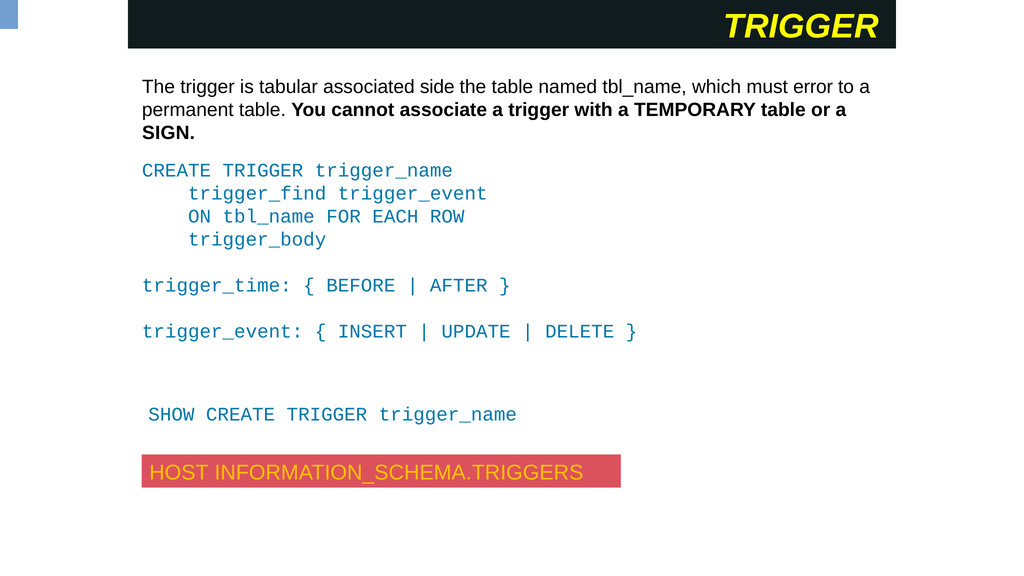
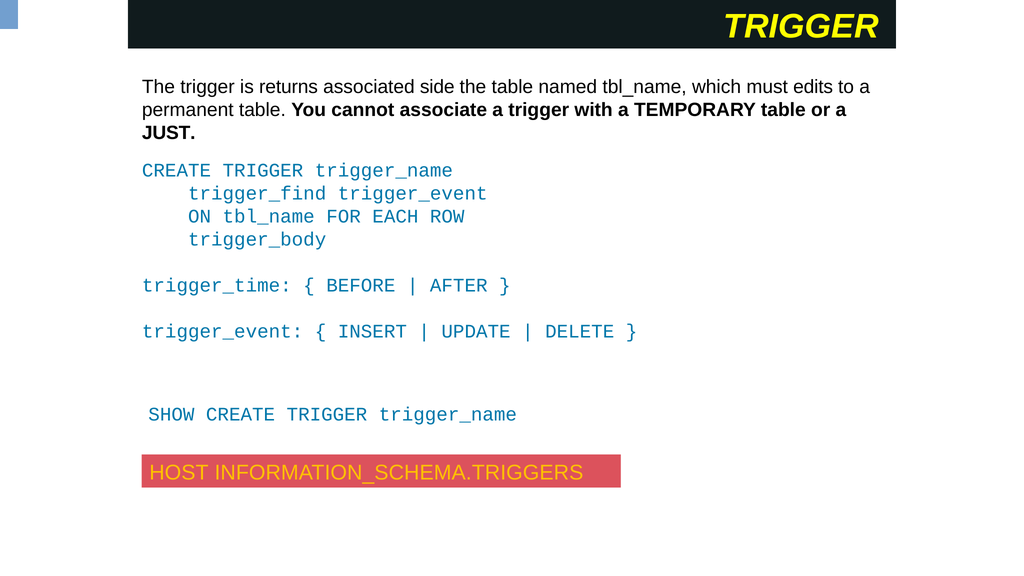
tabular: tabular -> returns (289, 87)
error: error -> edits (813, 87)
SIGN: SIGN -> JUST (169, 133)
